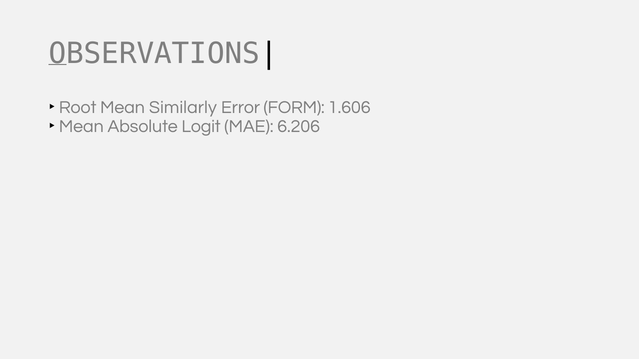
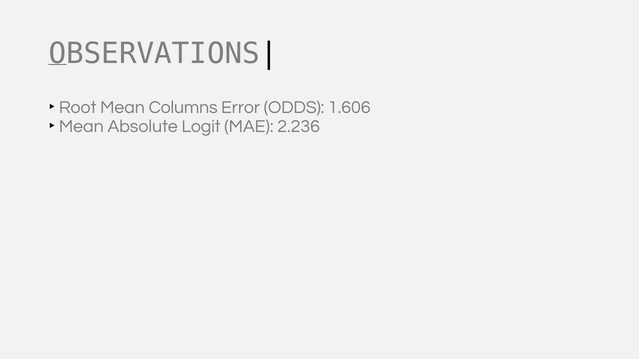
Similarly: Similarly -> Columns (183, 108)
FORM: FORM -> ODDS (294, 108)
6.206: 6.206 -> 2.236 (299, 127)
